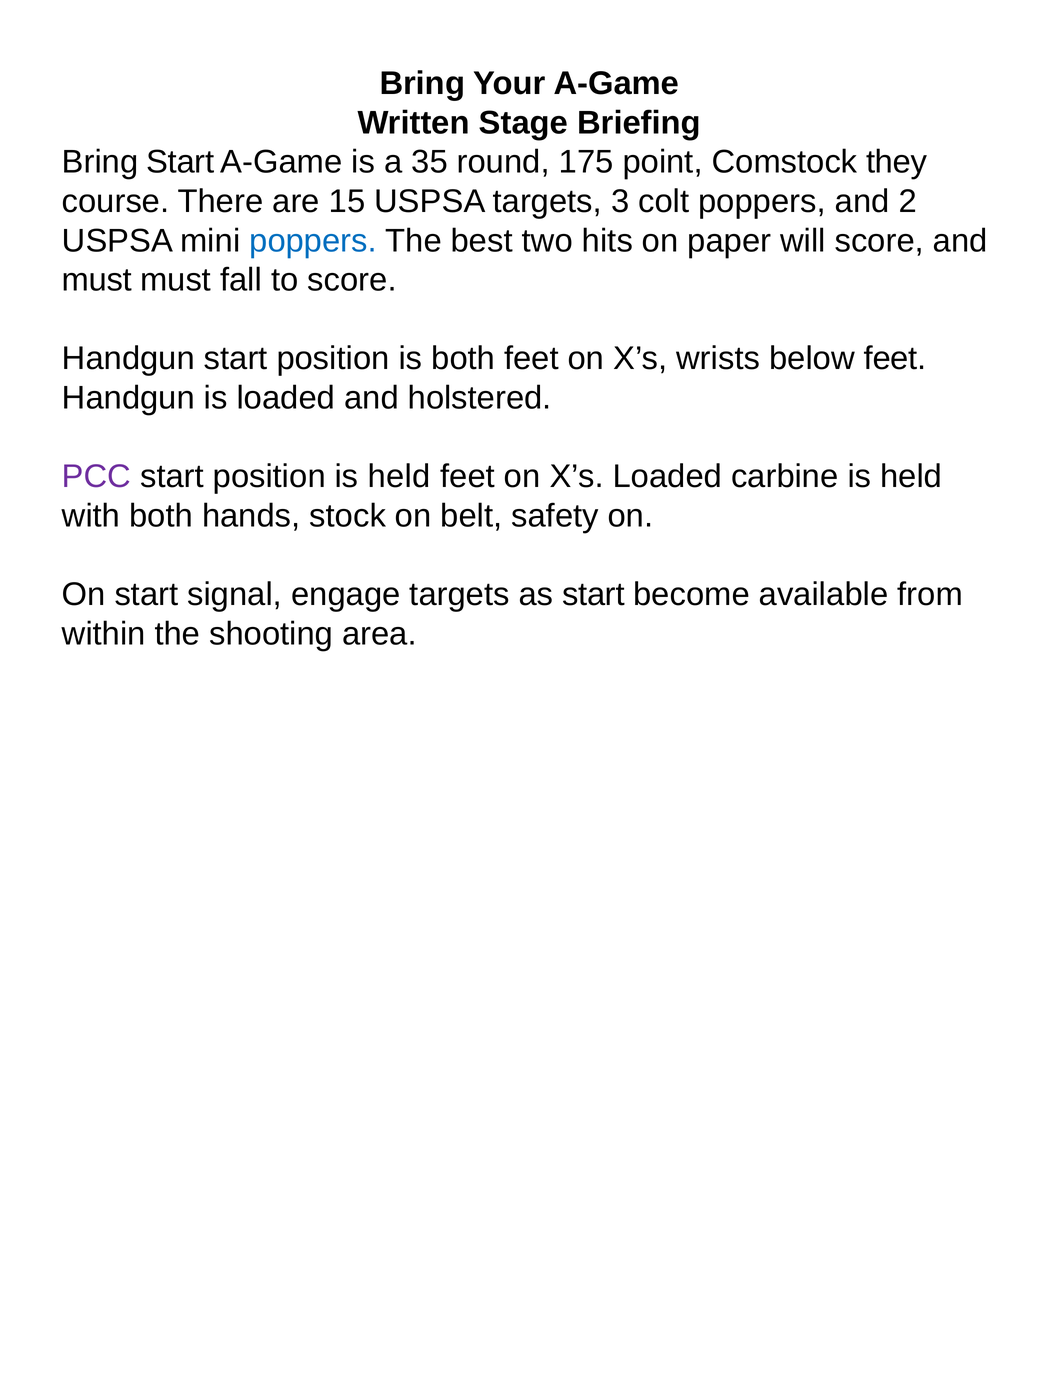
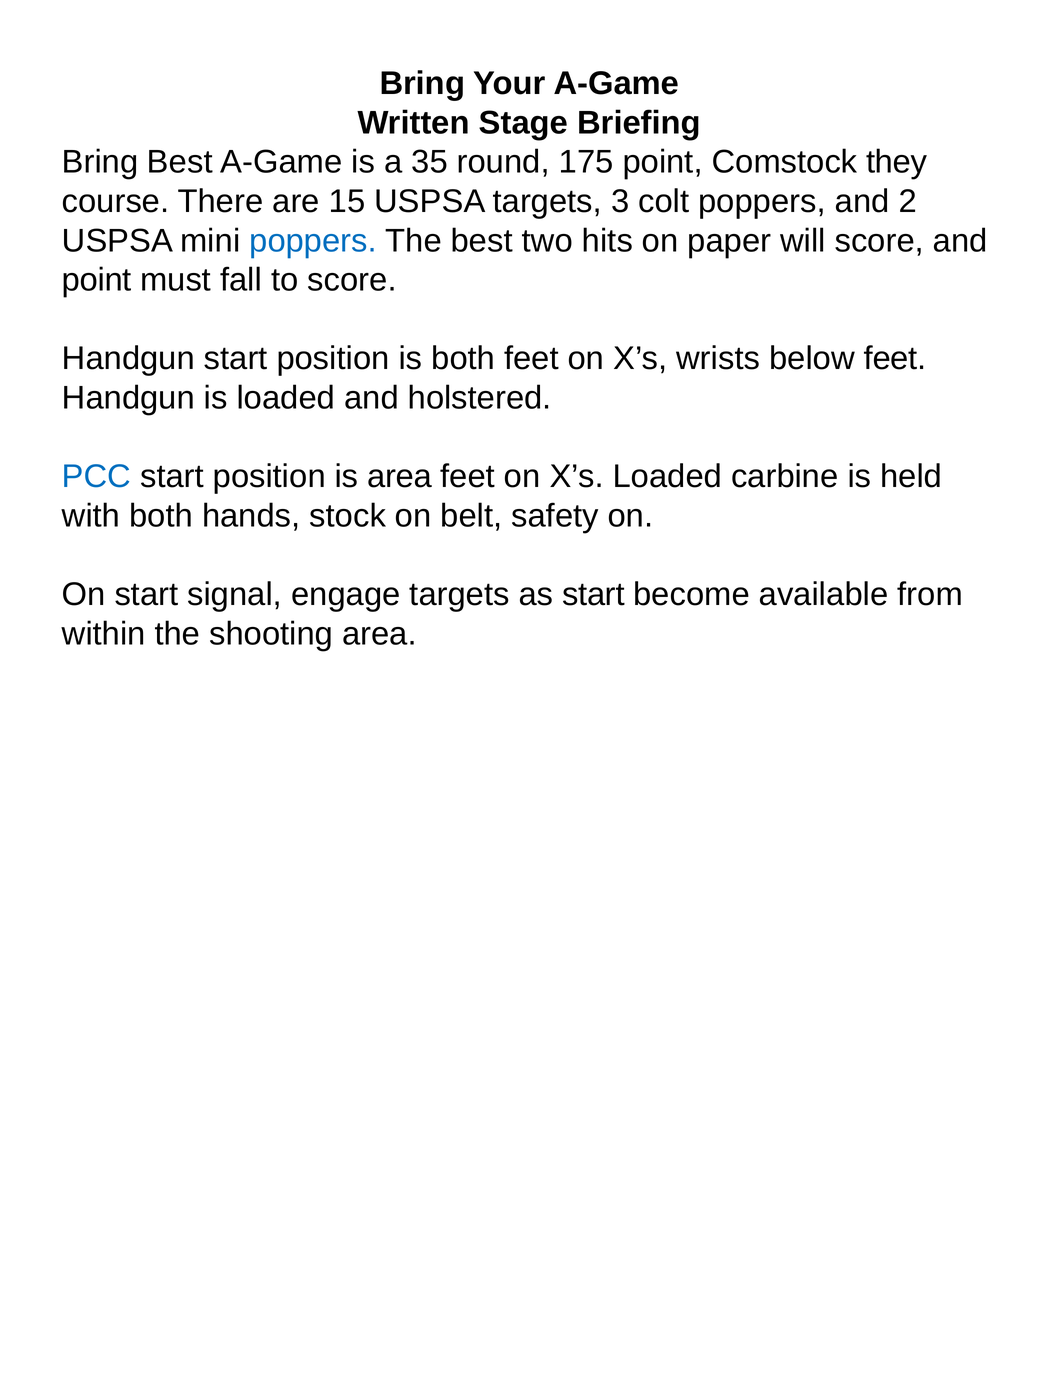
Bring Start: Start -> Best (180, 162)
must: must -> point (97, 280)
PCC colour: purple -> blue (97, 477)
position is held: held -> area (400, 477)
